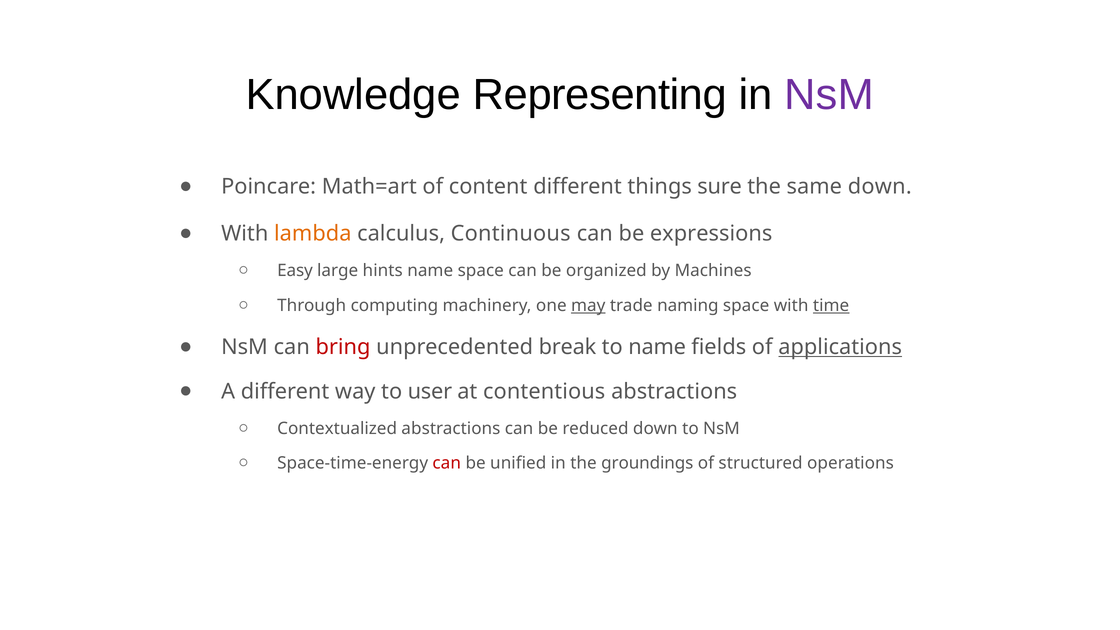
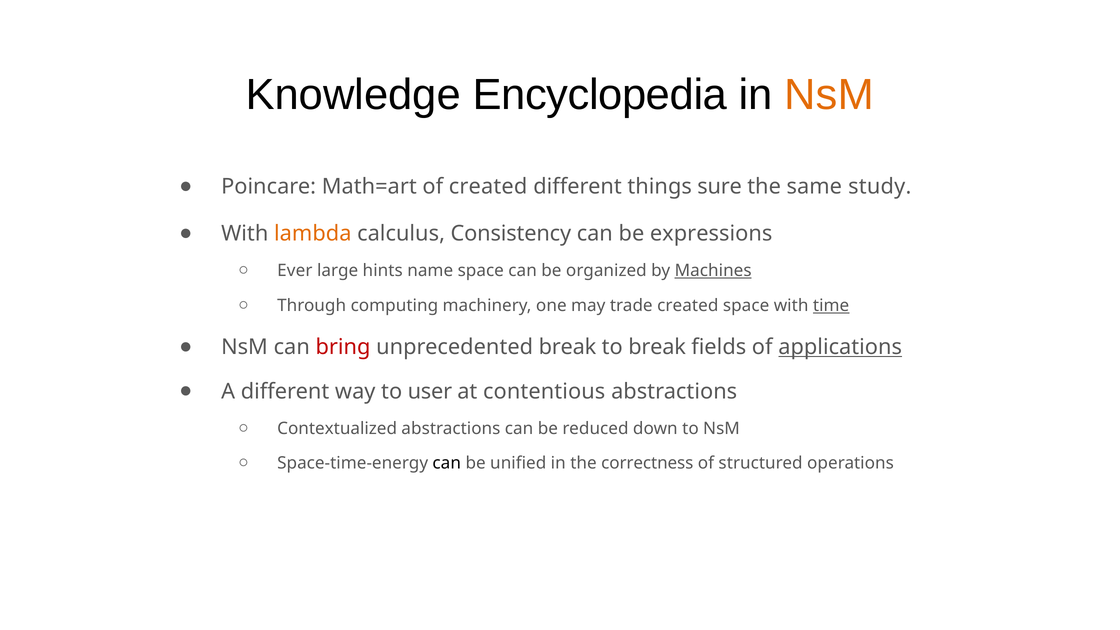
Representing: Representing -> Encyclopedia (600, 95)
NsM colour: purple -> orange (829, 95)
of content: content -> created (488, 187)
same down: down -> study (880, 187)
Continuous: Continuous -> Consistency (511, 234)
Easy: Easy -> Ever (295, 271)
Machines underline: none -> present (713, 271)
may underline: present -> none (588, 305)
trade naming: naming -> created (688, 305)
to name: name -> break (657, 347)
can colour: red -> black (447, 463)
groundings: groundings -> correctness (647, 463)
